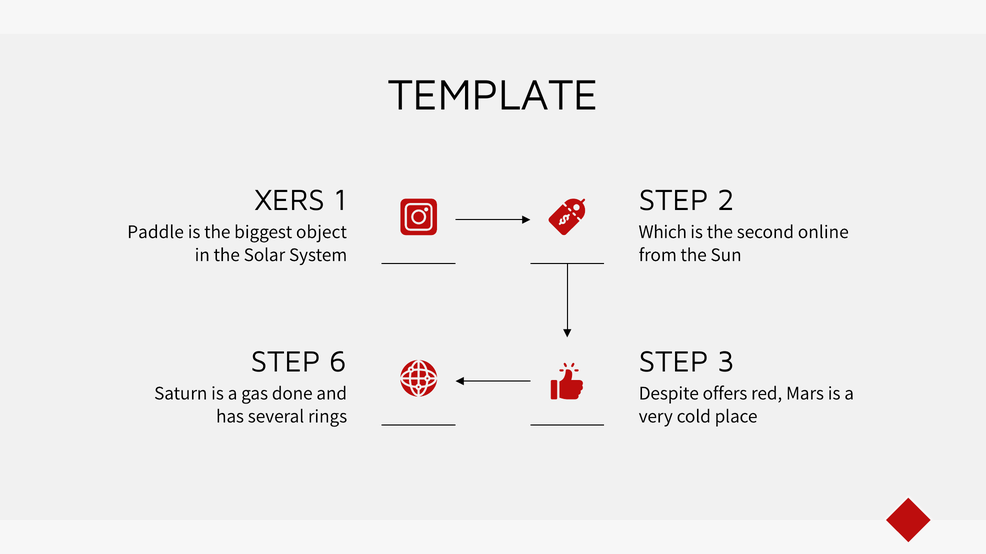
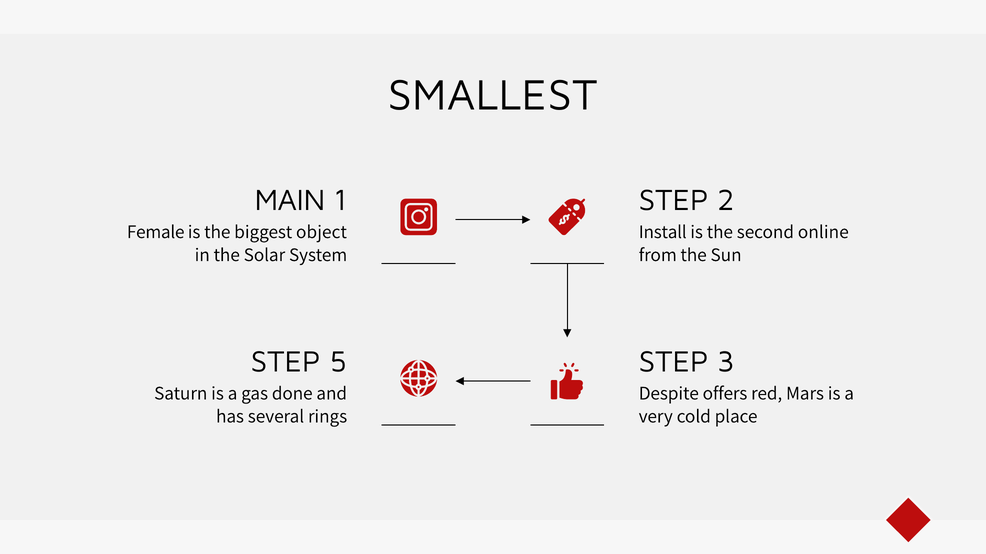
TEMPLATE: TEMPLATE -> SMALLEST (493, 95)
XERS: XERS -> MAIN (290, 201)
Paddle: Paddle -> Female (156, 232)
Which: Which -> Install (663, 232)
6: 6 -> 5 (338, 362)
